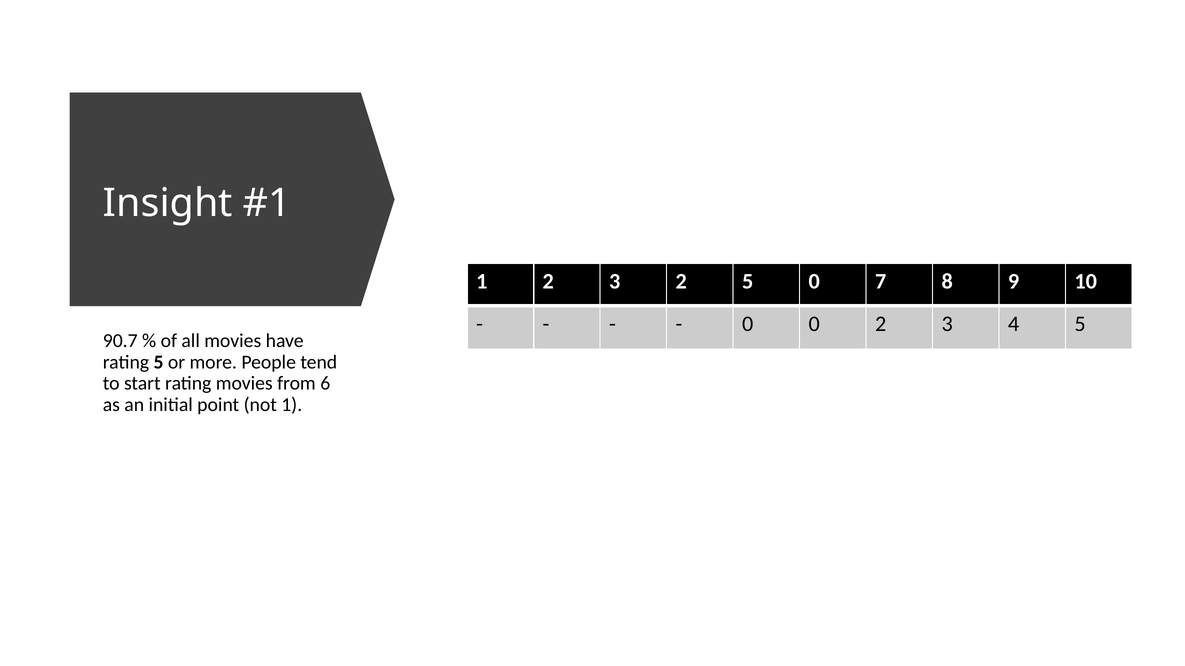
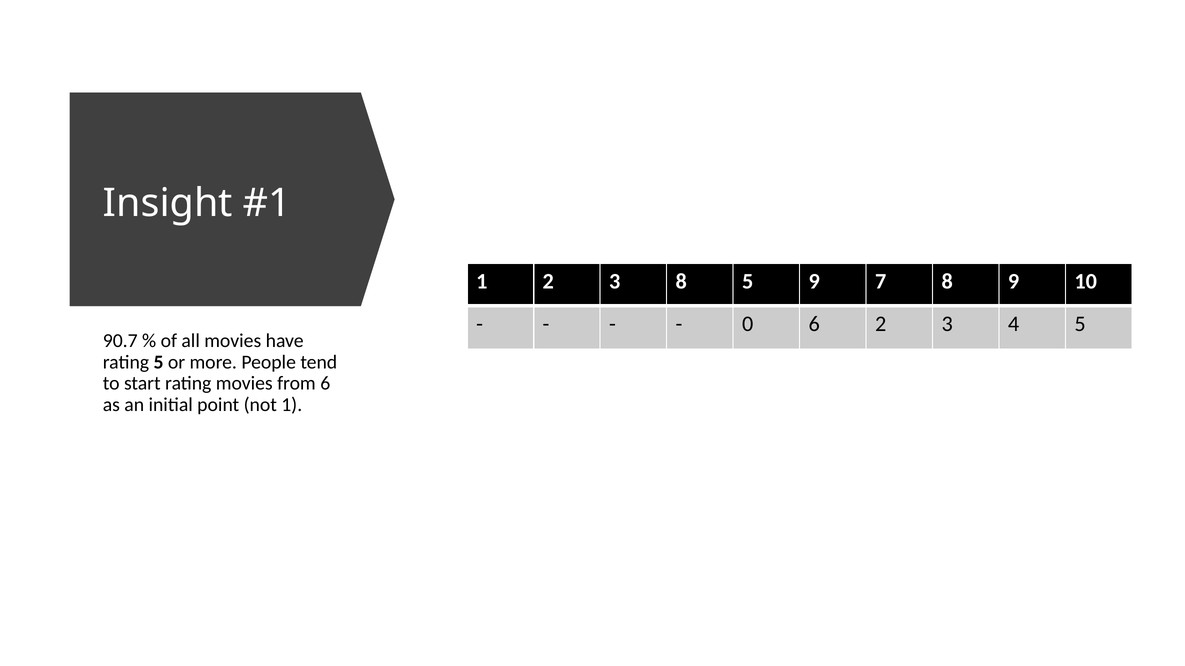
3 2: 2 -> 8 (681, 282)
5 0: 0 -> 9 (814, 282)
0 0: 0 -> 6 (814, 324)
